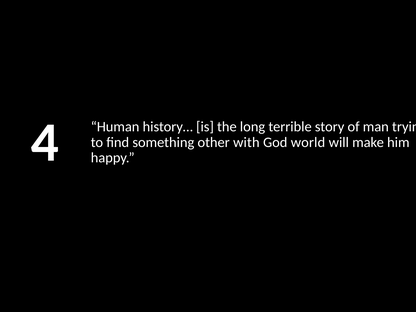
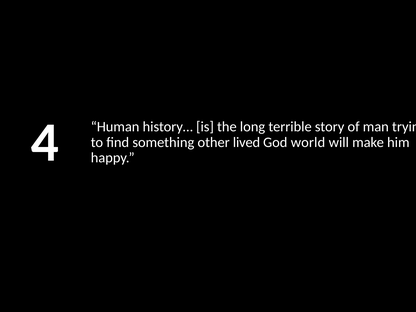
with: with -> lived (246, 142)
